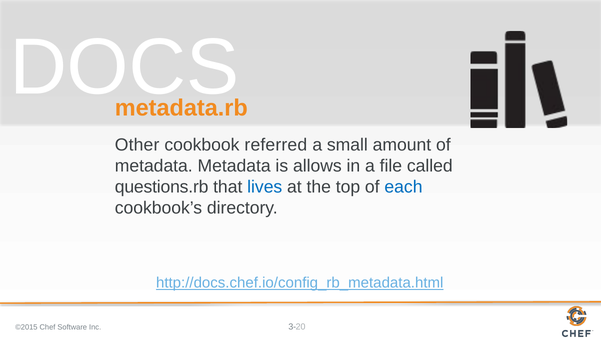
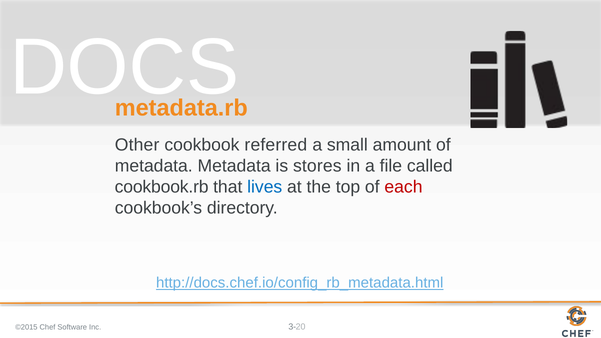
allows: allows -> stores (317, 166)
questions.rb: questions.rb -> cookbook.rb (162, 187)
each colour: blue -> red (403, 187)
